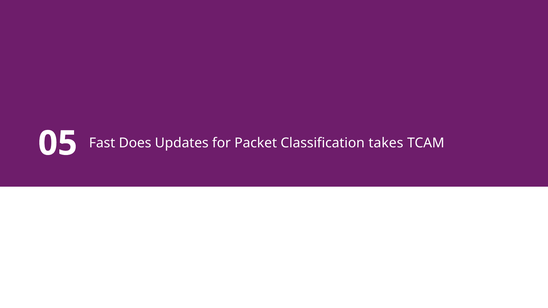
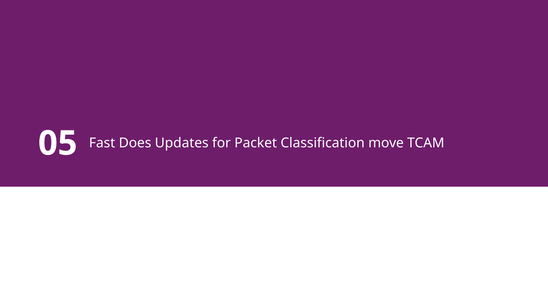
takes: takes -> move (386, 143)
